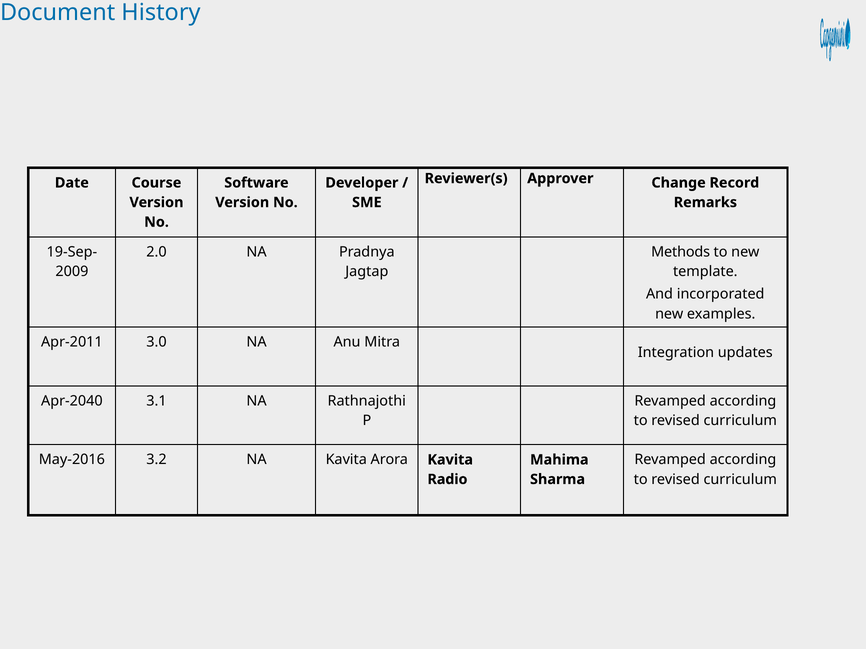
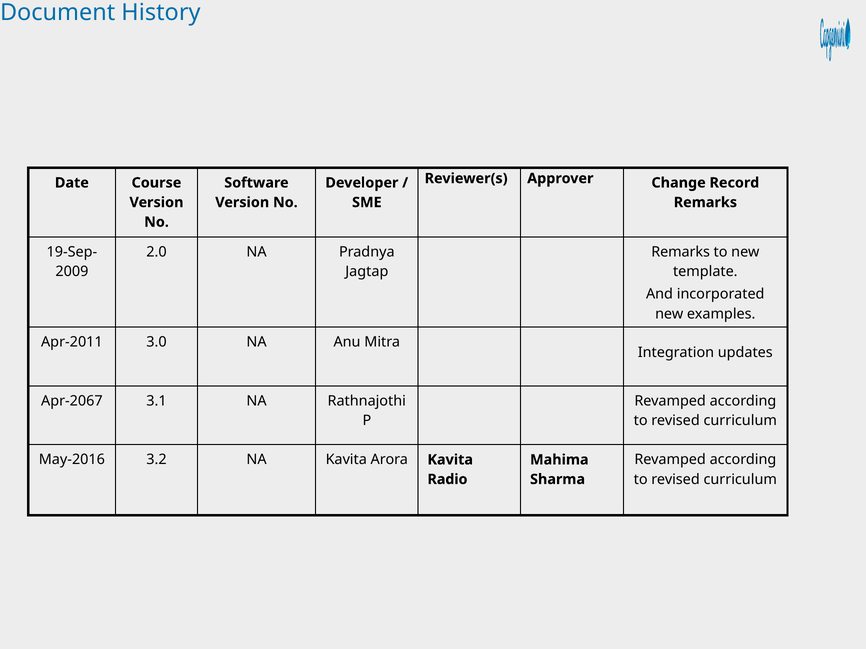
Methods: Methods -> Remarks (681, 252)
Apr-2040: Apr-2040 -> Apr-2067 (72, 401)
